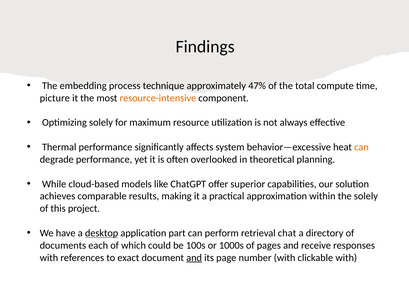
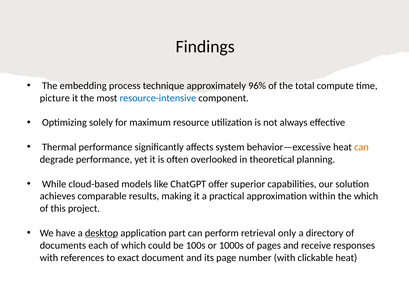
47%: 47% -> 96% (257, 86)
resource-intensive colour: orange -> blue (158, 98)
the solely: solely -> which (366, 196)
chat: chat -> only (287, 233)
and underline: present -> none (194, 257)
clickable with: with -> heat (346, 257)
